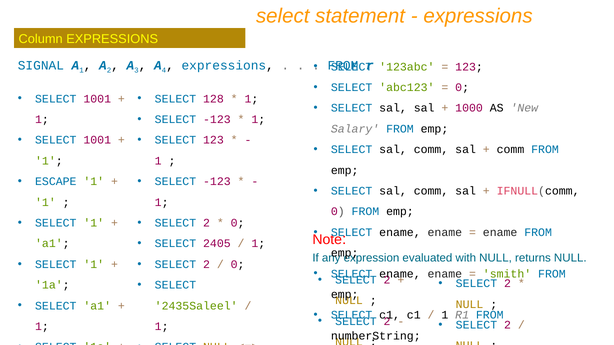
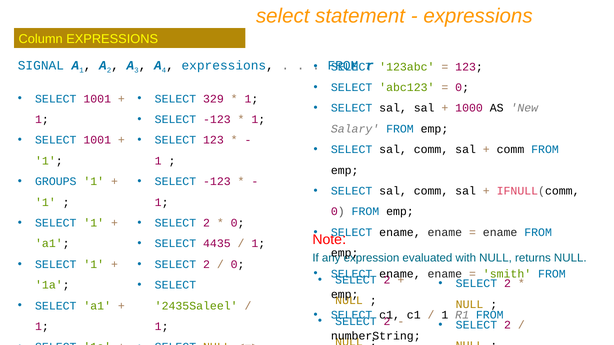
128: 128 -> 329 (213, 99)
ESCAPE: ESCAPE -> GROUPS (56, 182)
2405: 2405 -> 4435 (217, 244)
